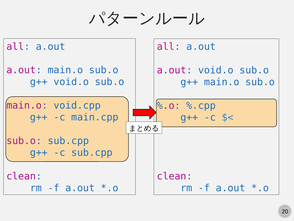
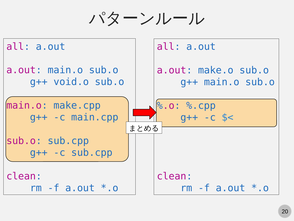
a.out void.o: void.o -> make.o (216, 70)
void.cpp: void.cpp -> make.cpp (77, 105)
